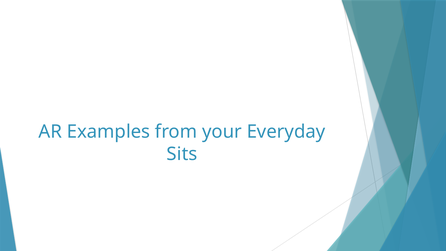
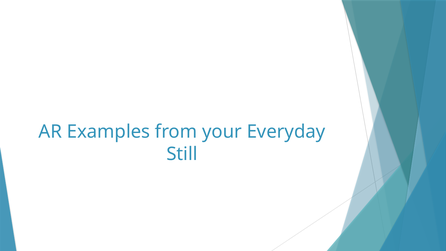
Sits: Sits -> Still (182, 154)
